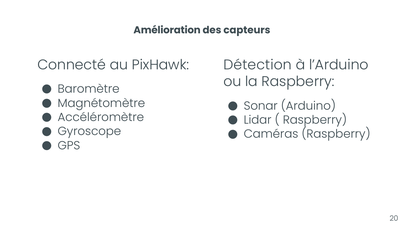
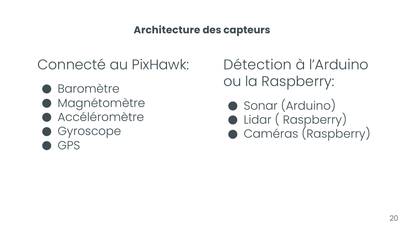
Amélioration: Amélioration -> Architecture (167, 30)
